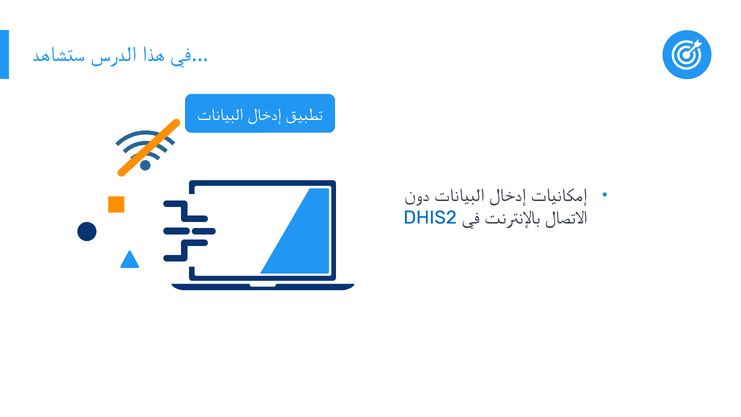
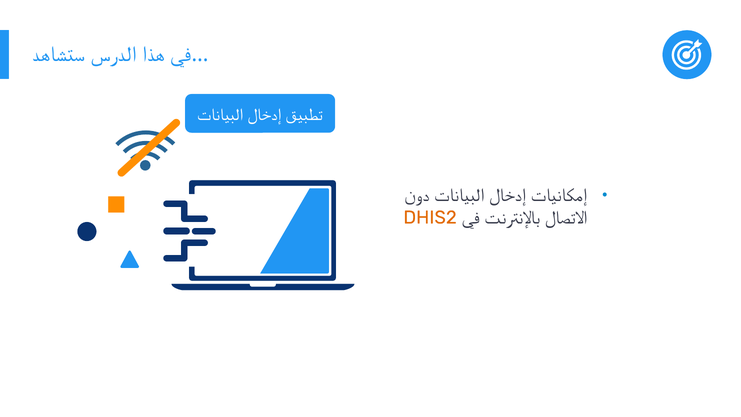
DHIS2 colour: blue -> orange (430, 217)
